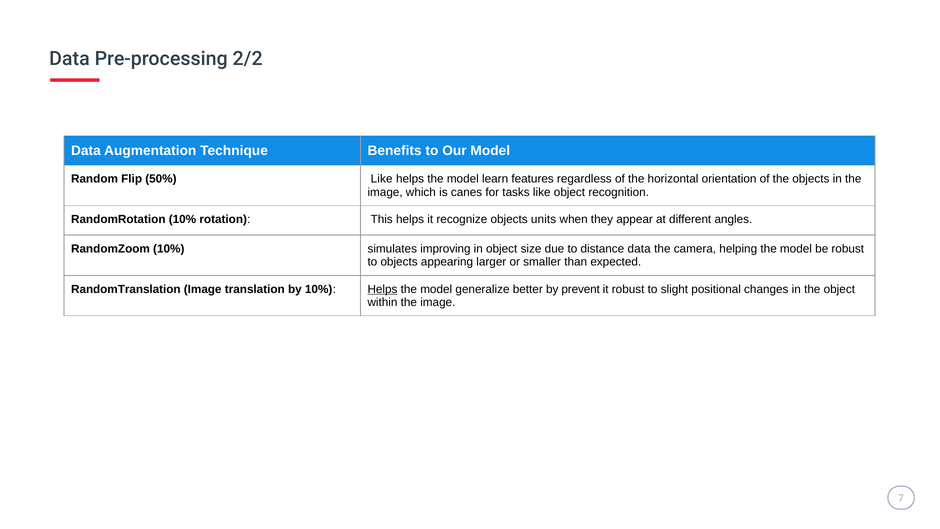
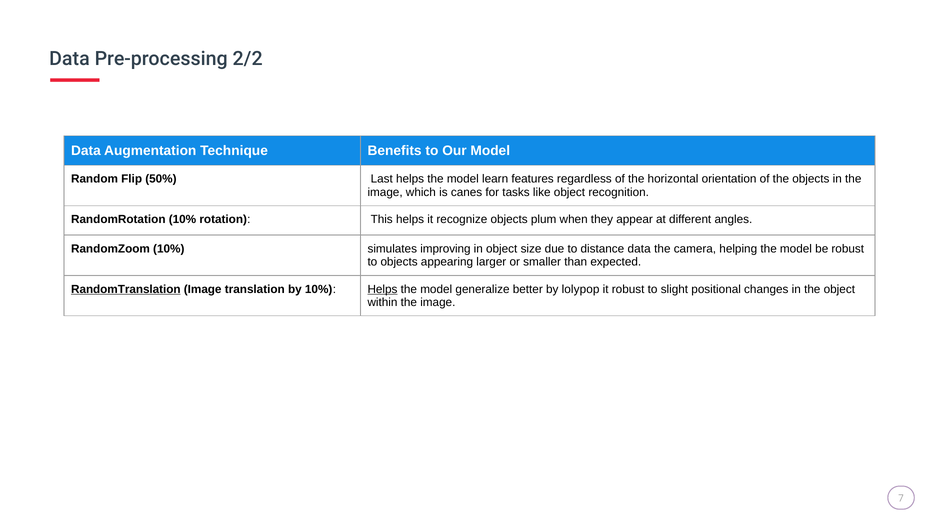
50% Like: Like -> Last (382, 179)
units: units -> plum (544, 219)
RandomTranslation underline: none -> present (126, 289)
prevent: prevent -> lolypop (581, 289)
